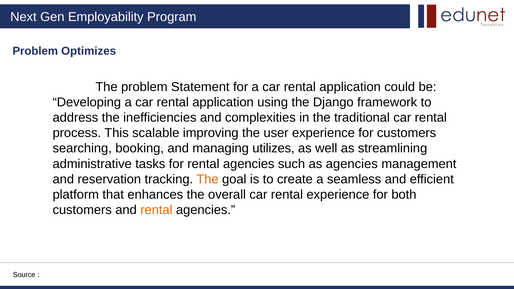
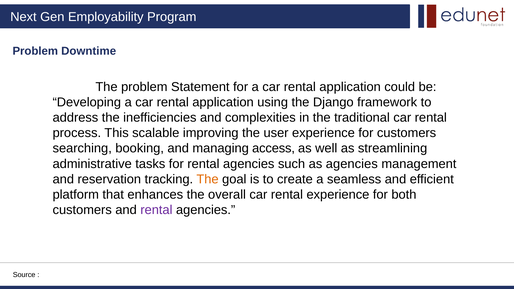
Optimizes: Optimizes -> Downtime (89, 51)
utilizes: utilizes -> access (274, 148)
rental colour: orange -> purple (156, 210)
